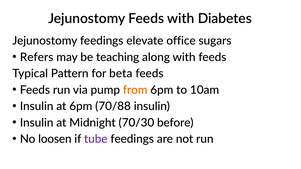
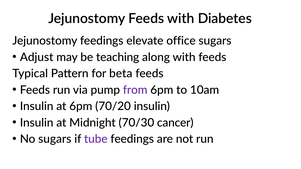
Refers: Refers -> Adjust (37, 57)
from colour: orange -> purple (135, 90)
70/88: 70/88 -> 70/20 (113, 107)
before: before -> cancer (175, 123)
No loosen: loosen -> sugars (55, 139)
